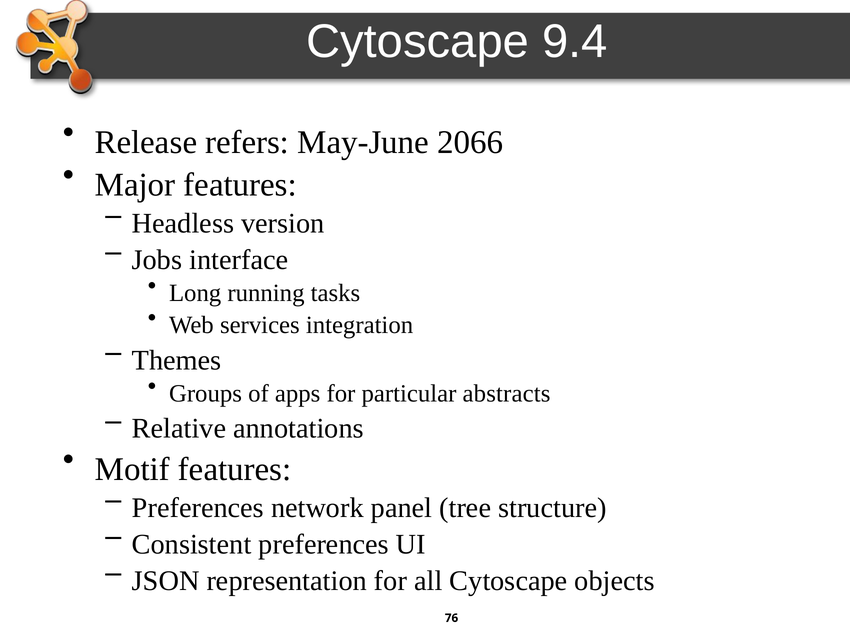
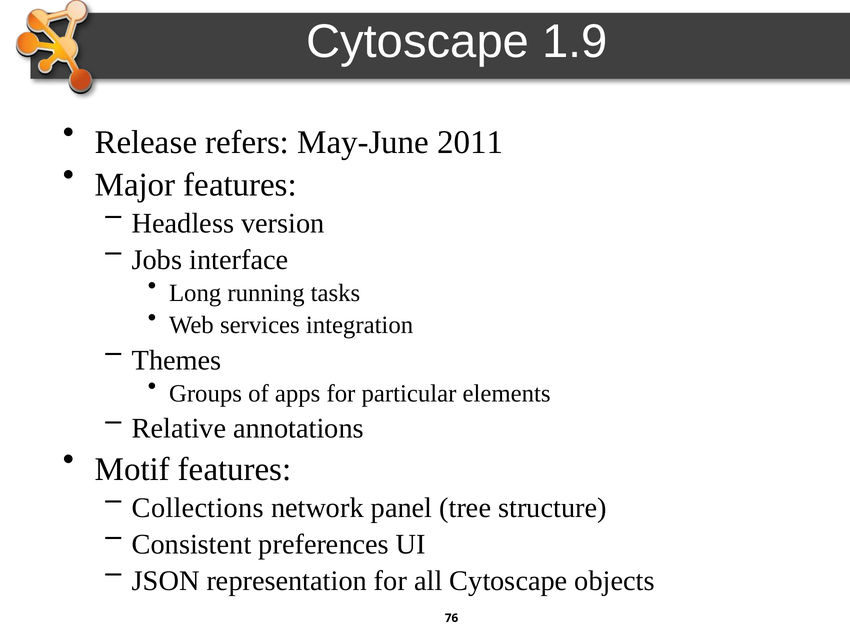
9.4: 9.4 -> 1.9 (575, 42)
2066: 2066 -> 2011 (470, 142)
abstracts: abstracts -> elements (507, 393)
Preferences: Preferences -> Collections (198, 507)
